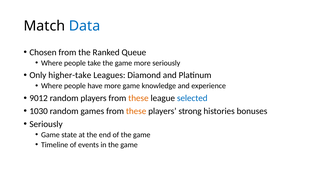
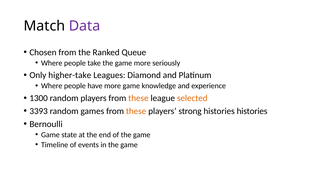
Data colour: blue -> purple (85, 26)
9012: 9012 -> 1300 (39, 98)
selected colour: blue -> orange (192, 98)
1030: 1030 -> 3393 (39, 111)
histories bonuses: bonuses -> histories (252, 111)
Seriously: Seriously -> Bernoulli (46, 124)
